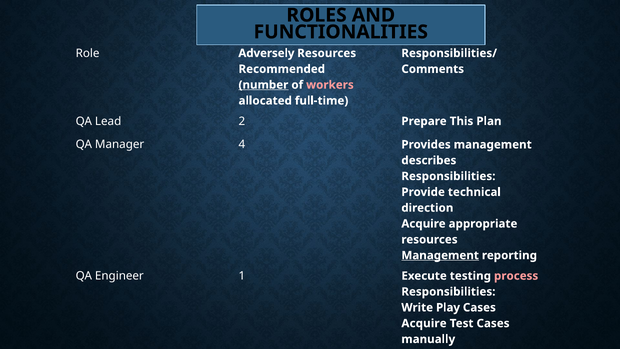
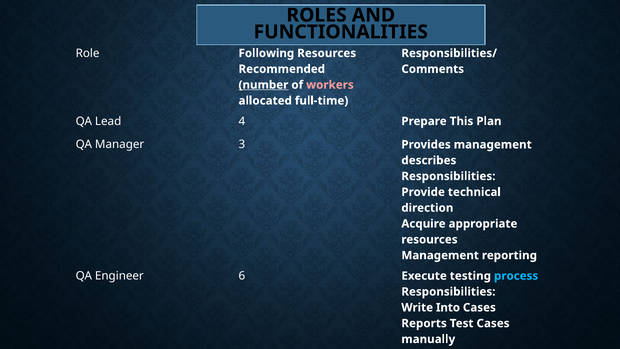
Adversely: Adversely -> Following (266, 53)
2: 2 -> 4 (242, 121)
4: 4 -> 3 (242, 144)
Management underline: present -> none (440, 255)
1: 1 -> 6 (242, 276)
process colour: pink -> light blue (516, 276)
Play: Play -> Into (448, 307)
Acquire: Acquire -> Reports (424, 323)
